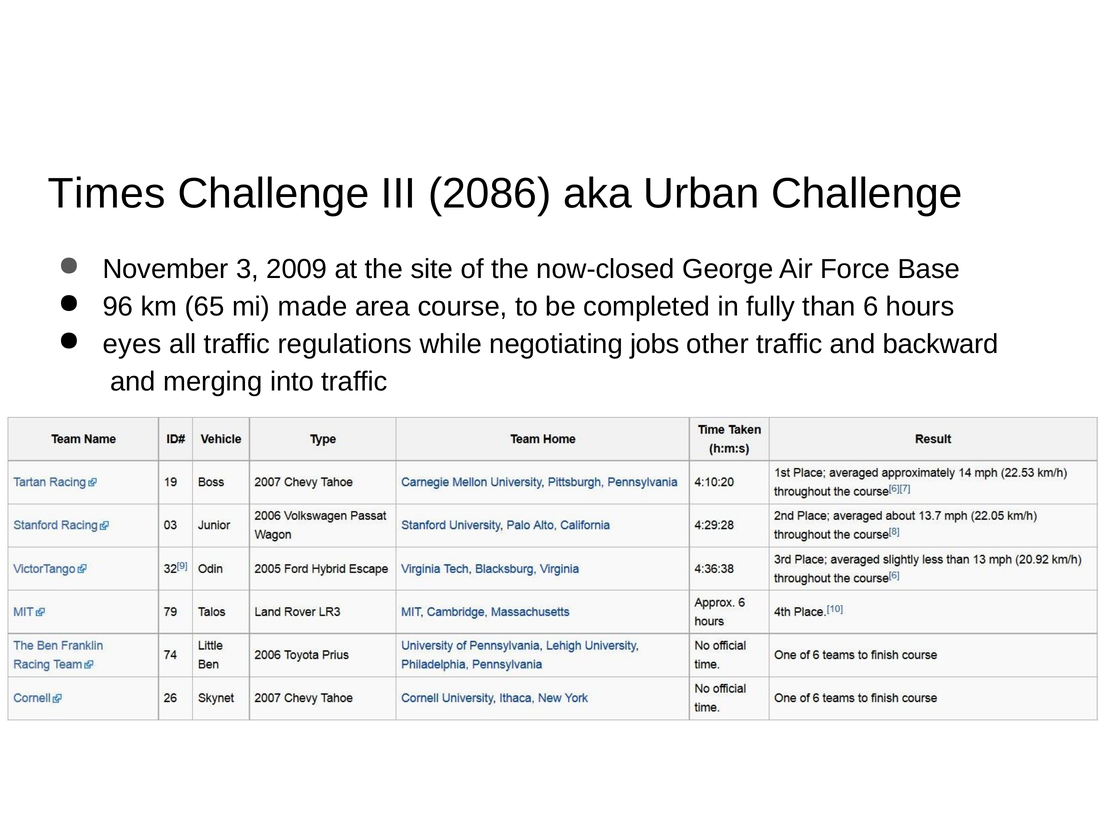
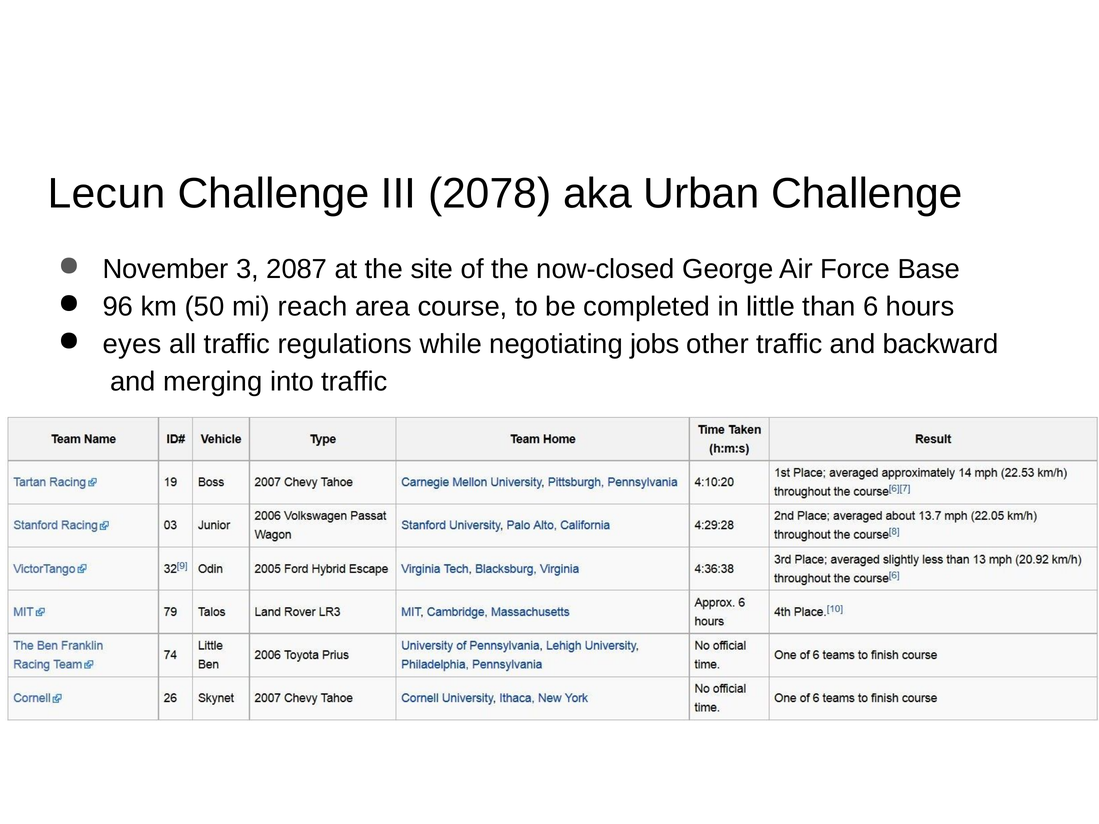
Times: Times -> Lecun (107, 194)
2086: 2086 -> 2078 (490, 194)
2009: 2009 -> 2087 (297, 269)
65: 65 -> 50 (205, 307)
made: made -> reach (313, 307)
fully: fully -> little (771, 307)
